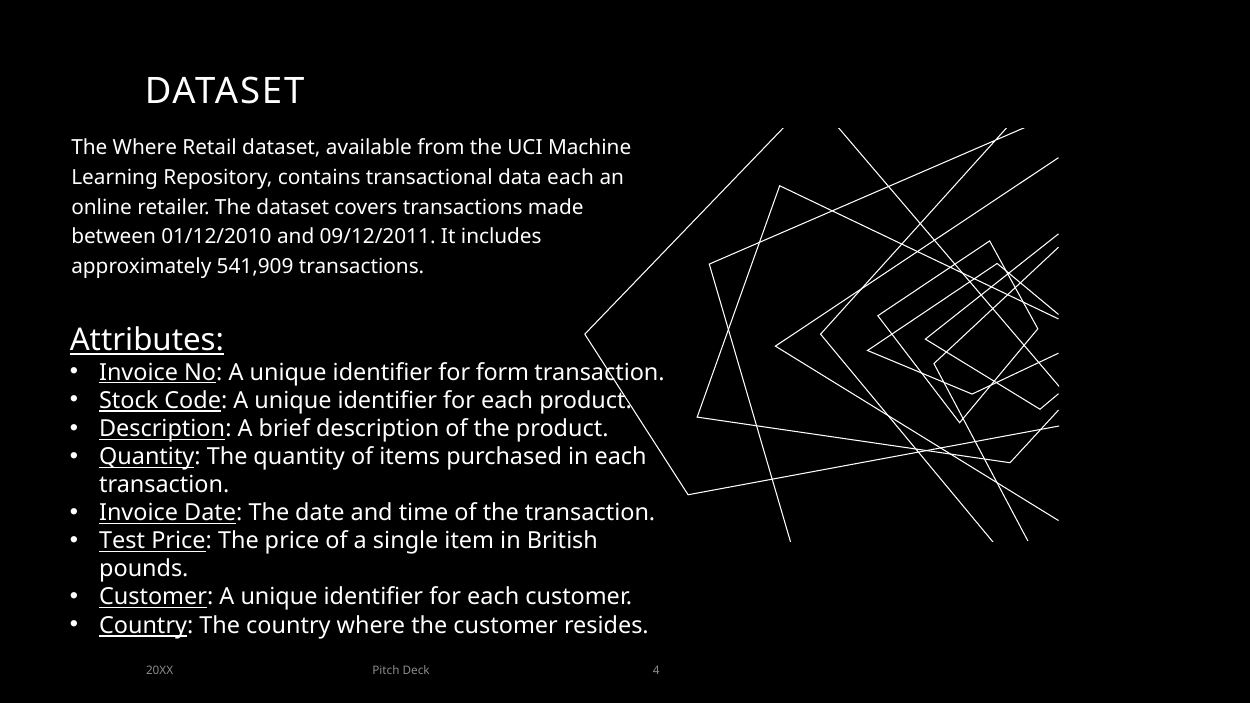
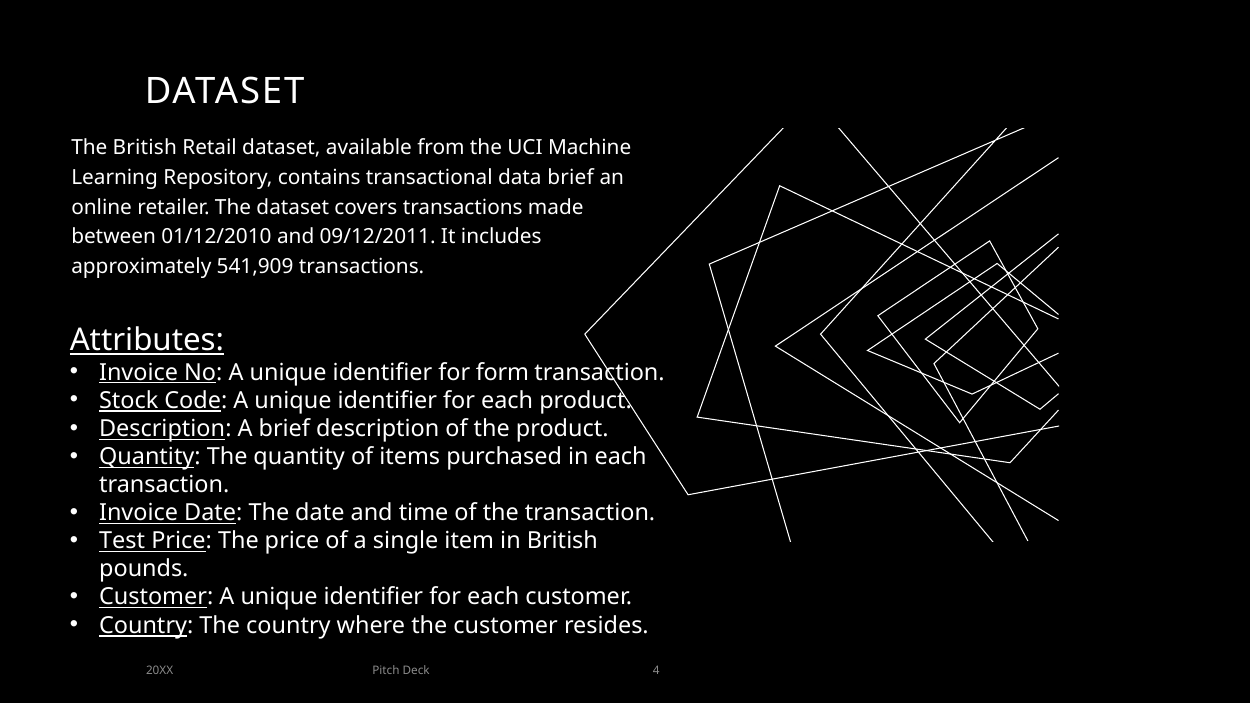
The Where: Where -> British (145, 147)
data each: each -> brief (571, 177)
